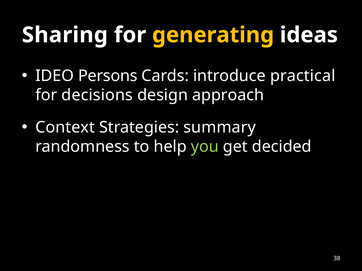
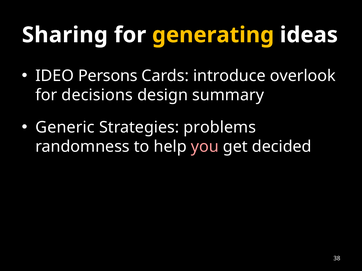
practical: practical -> overlook (303, 76)
approach: approach -> summary (228, 95)
Context: Context -> Generic (65, 128)
summary: summary -> problems (220, 128)
you colour: light green -> pink (205, 147)
